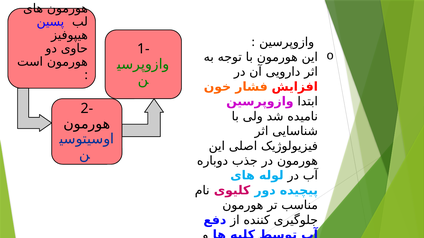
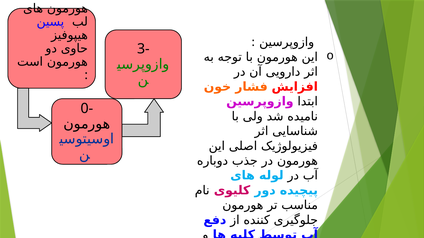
1-: 1- -> 3- (143, 49)
2-: 2- -> 0- (87, 109)
